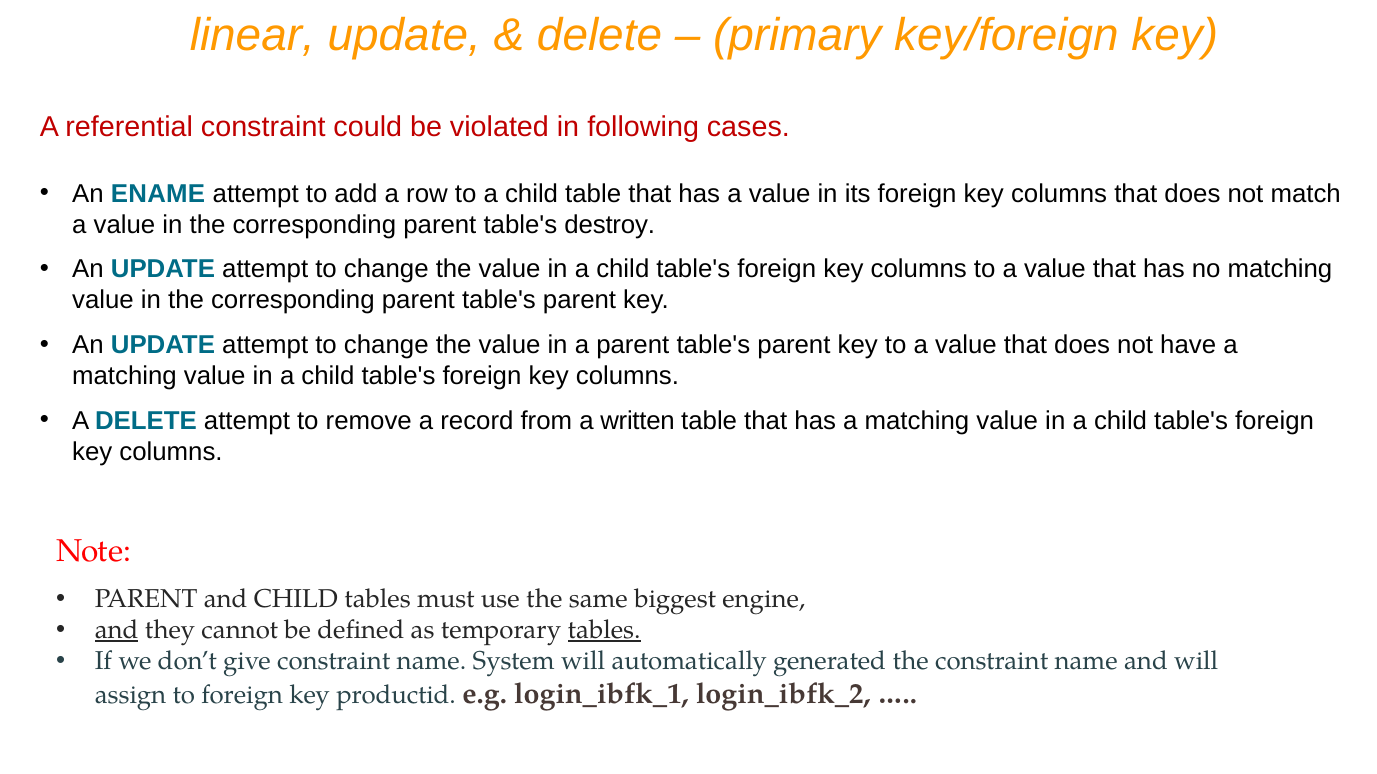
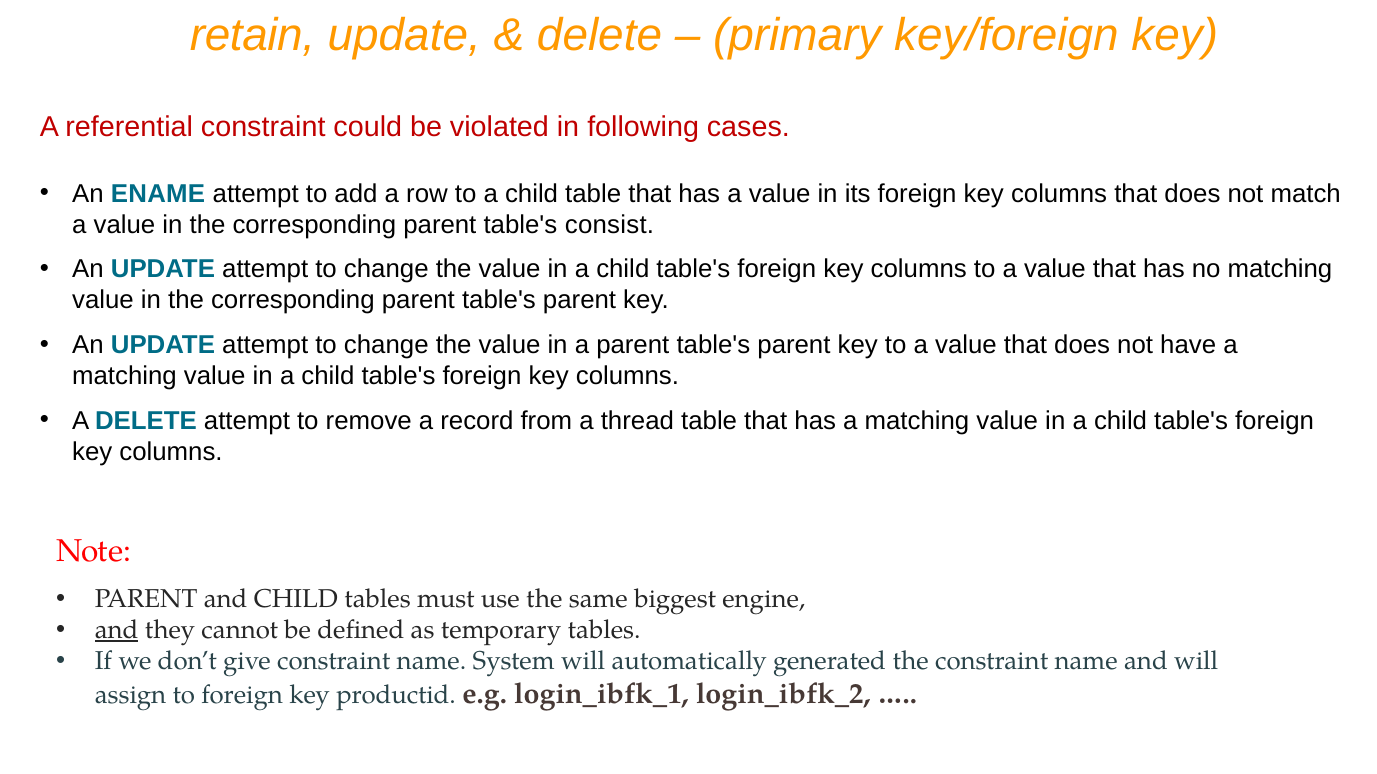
linear: linear -> retain (252, 36)
destroy: destroy -> consist (609, 225)
written: written -> thread (637, 421)
tables underline: present -> none (604, 630)
